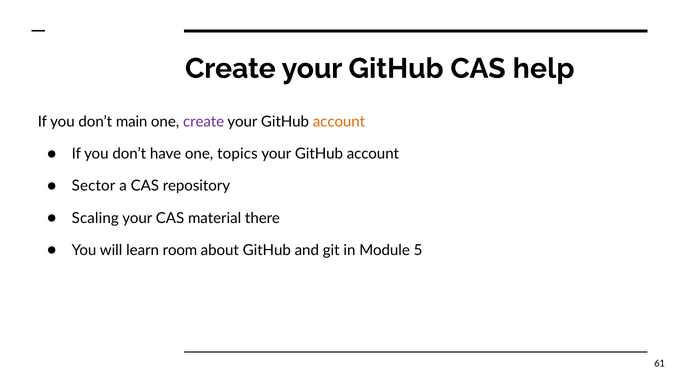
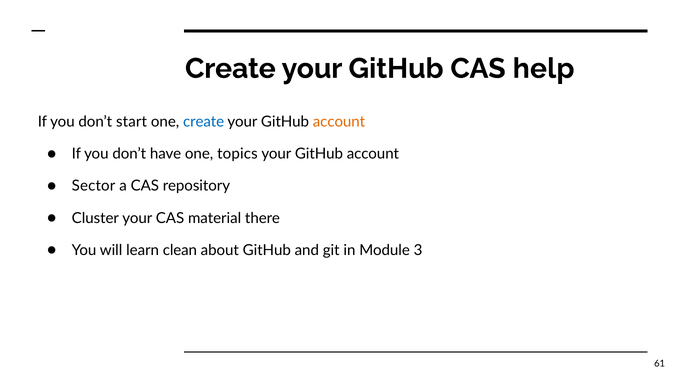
main: main -> start (132, 122)
create colour: purple -> blue (204, 122)
Scaling: Scaling -> Cluster (95, 218)
room: room -> clean (180, 250)
5: 5 -> 3 (418, 250)
